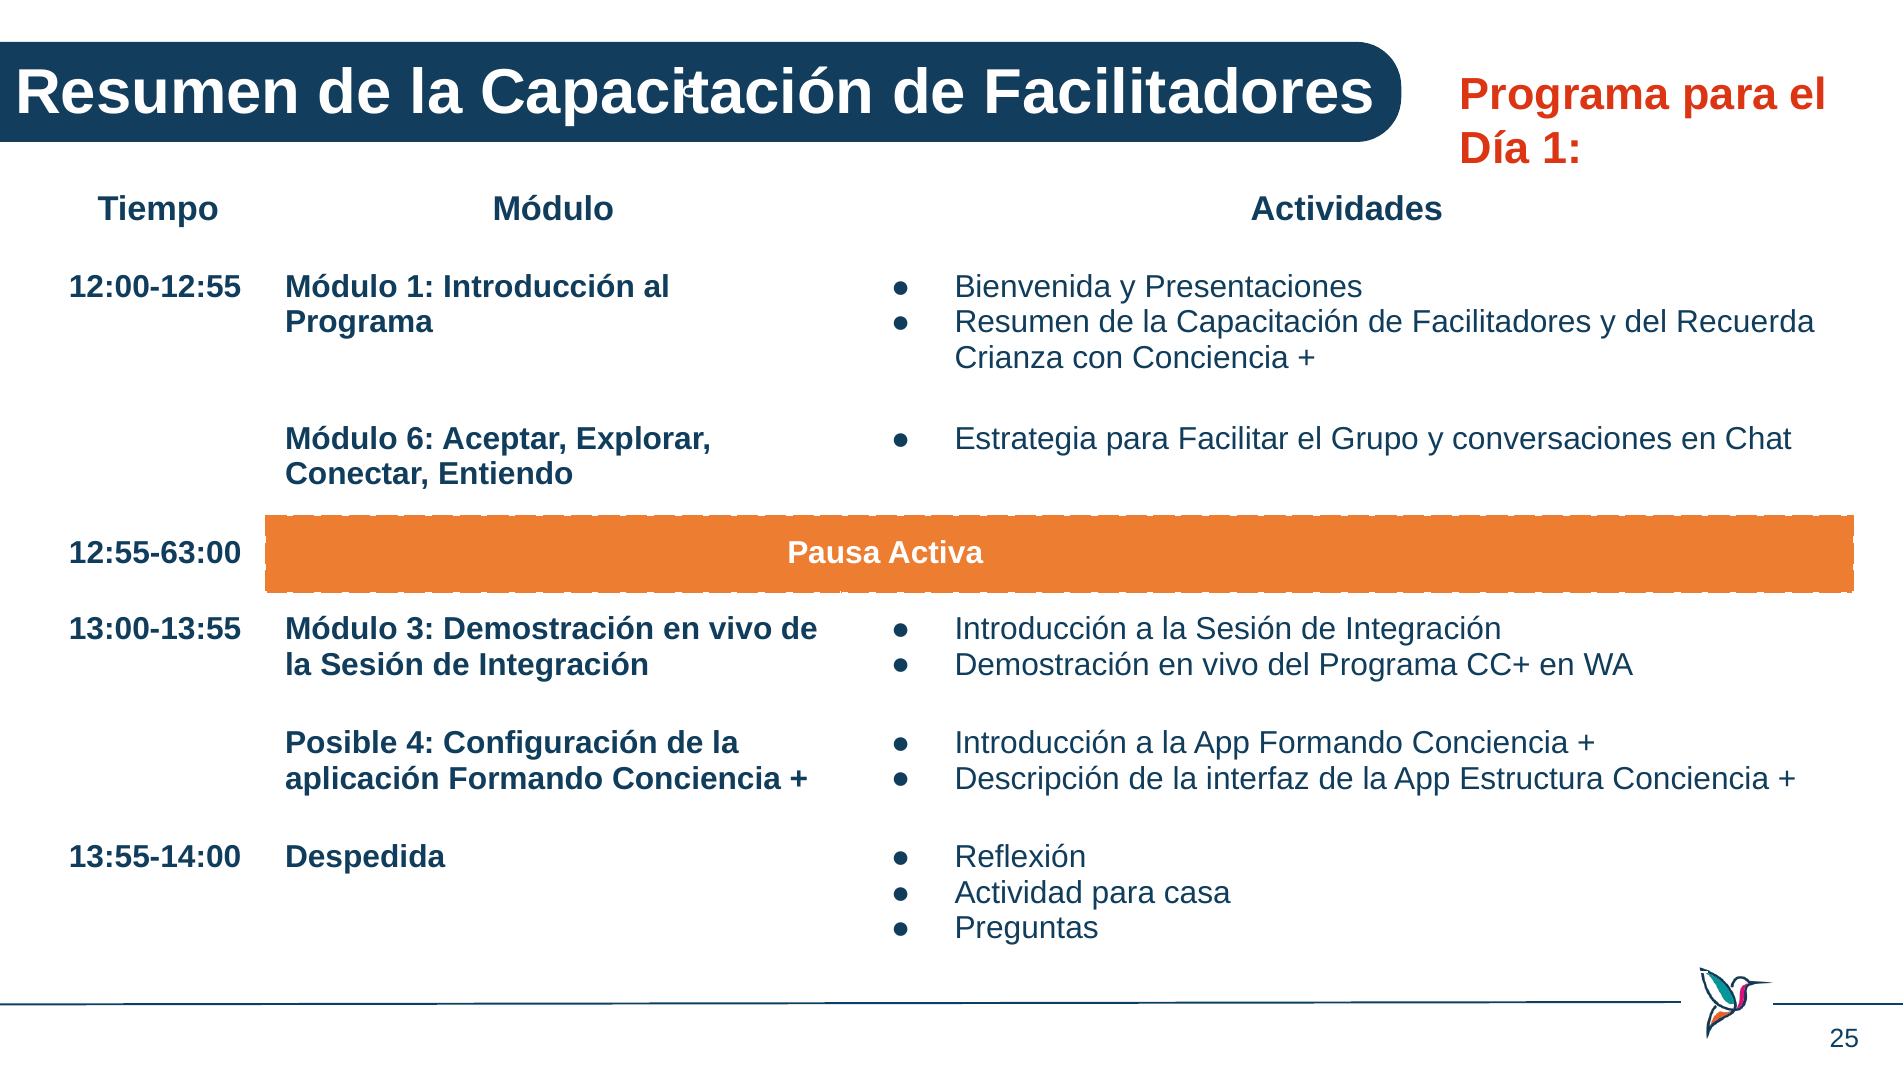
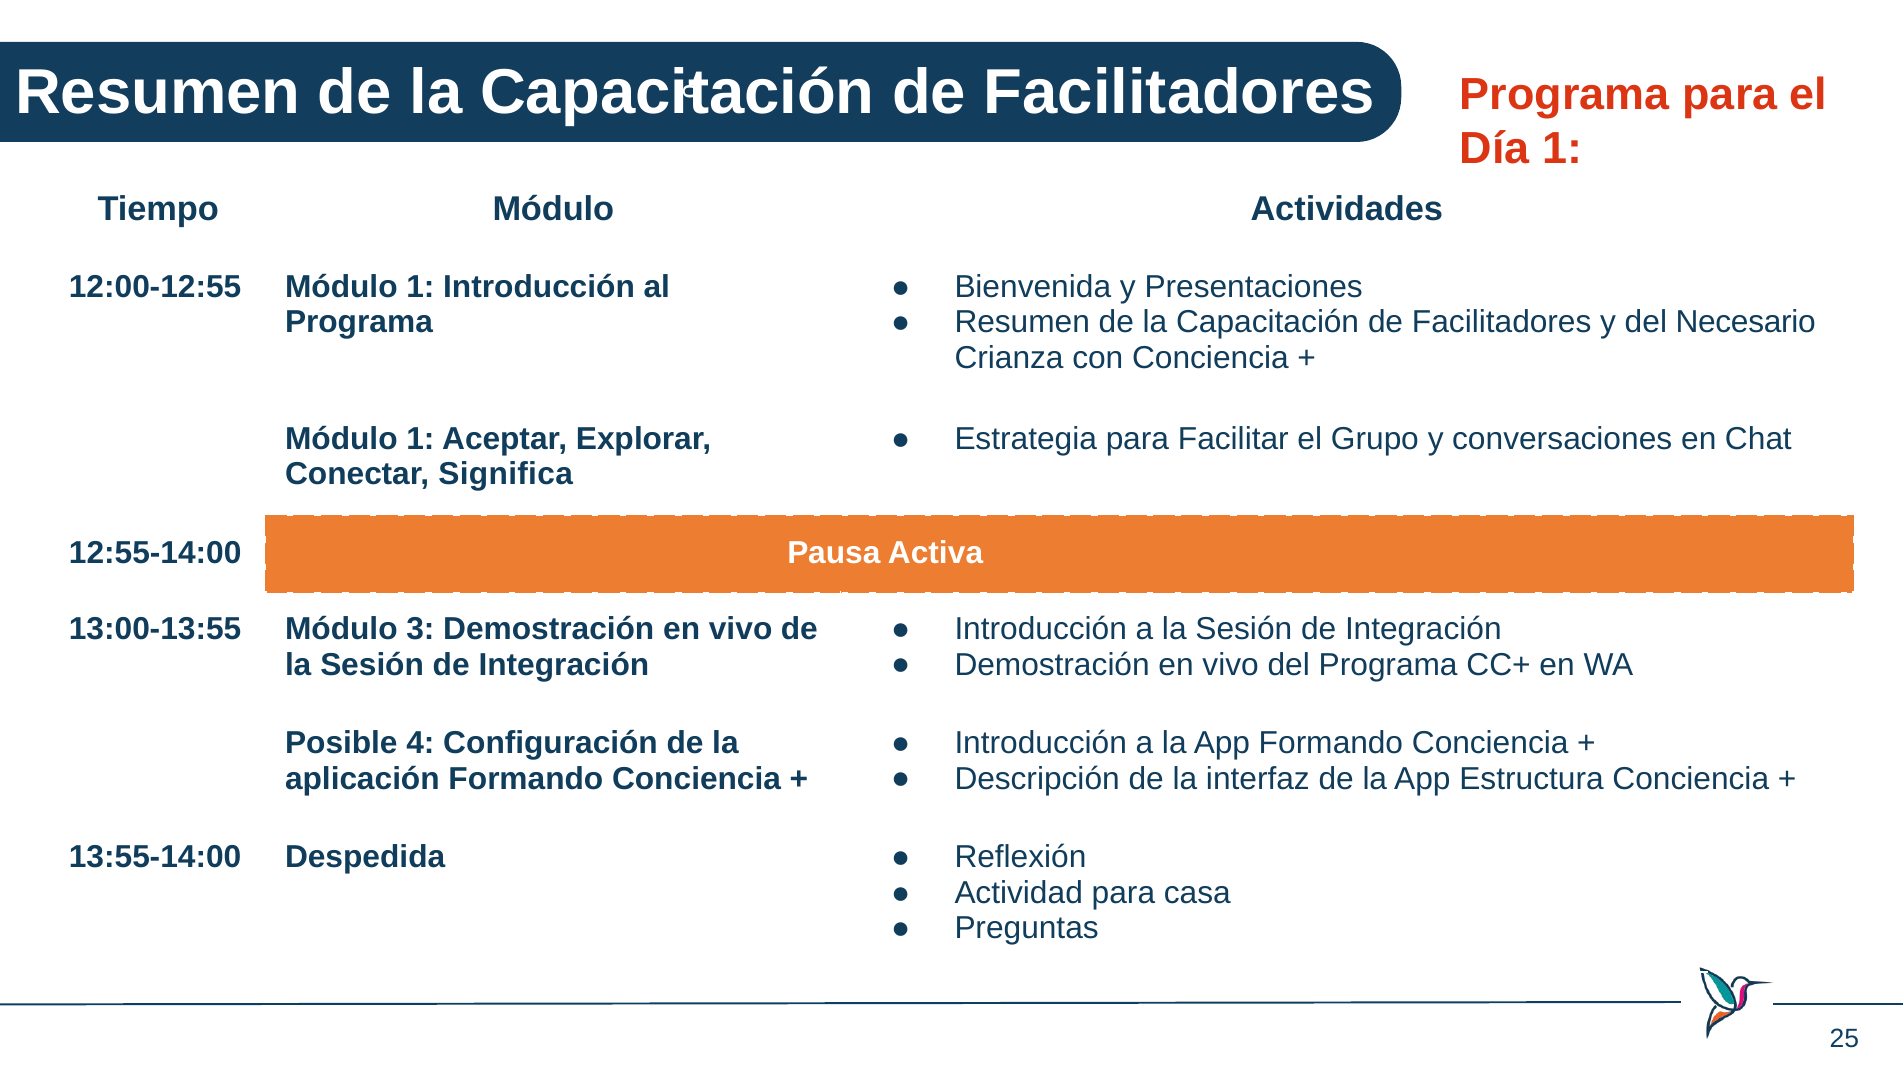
Recuerda: Recuerda -> Necesario (1746, 323)
6: 6 -> 1 (420, 439)
Entiendo: Entiendo -> Significa (506, 475)
12:55-63:00: 12:55-63:00 -> 12:55-14:00 (155, 553)
